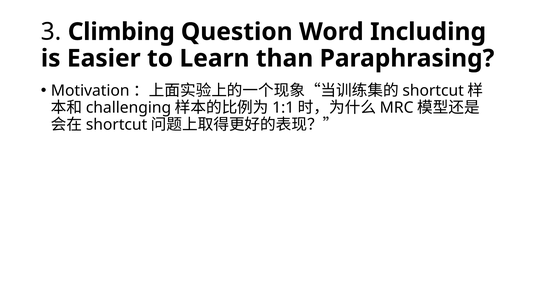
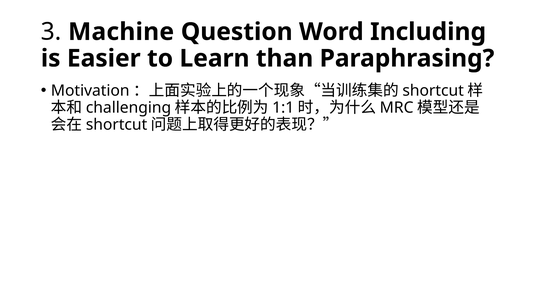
Climbing: Climbing -> Machine (121, 32)
